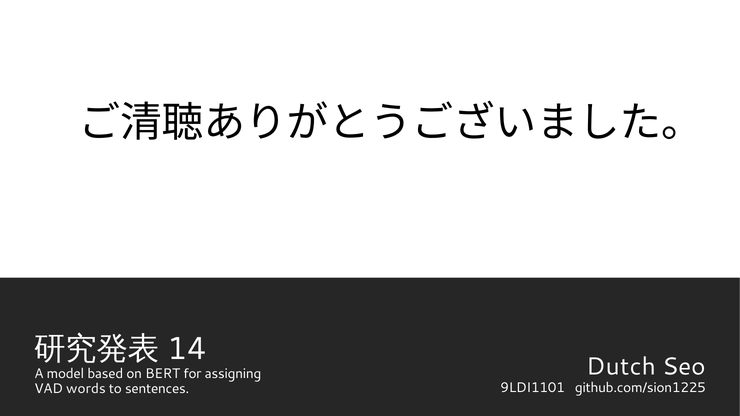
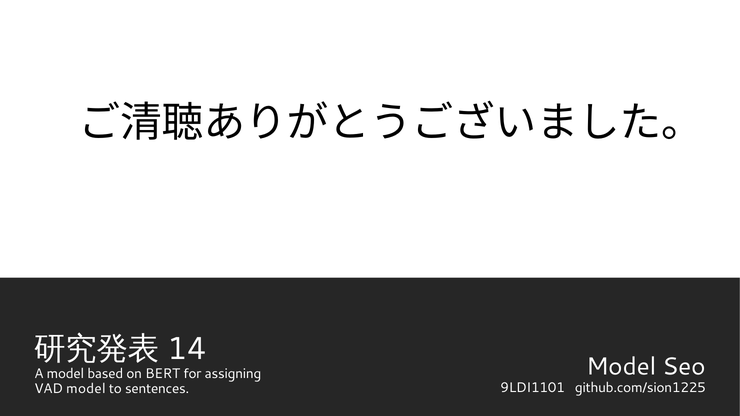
Dutch: Dutch -> Model (621, 367)
VAD words: words -> model (86, 389)
